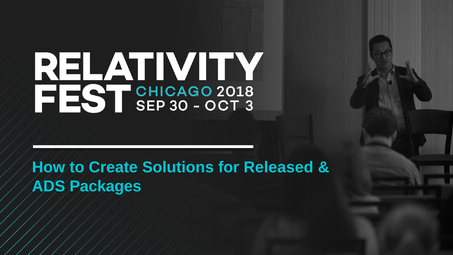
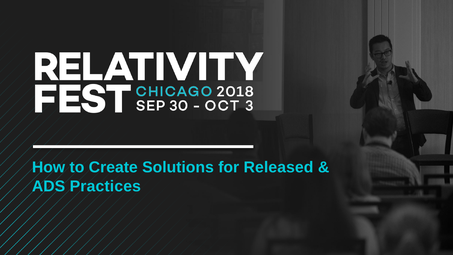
Packages: Packages -> Practices (105, 186)
